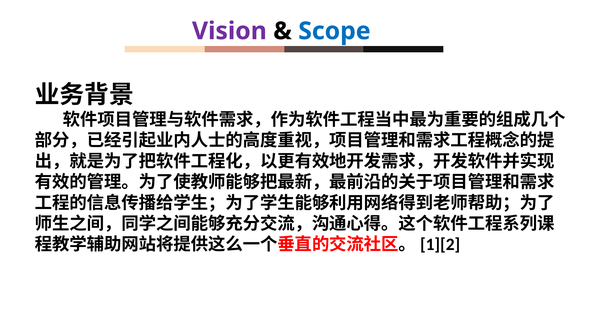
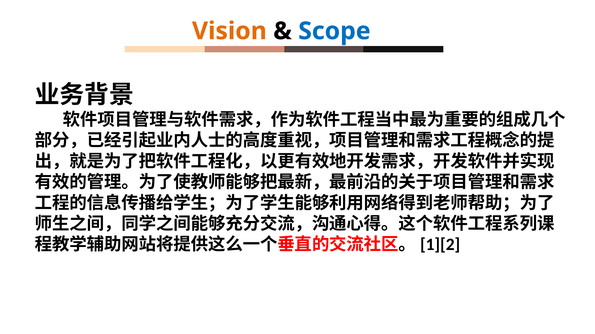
Vision colour: purple -> orange (229, 31)
